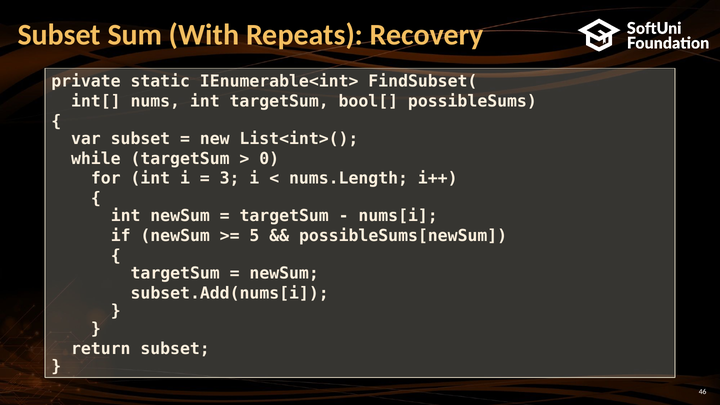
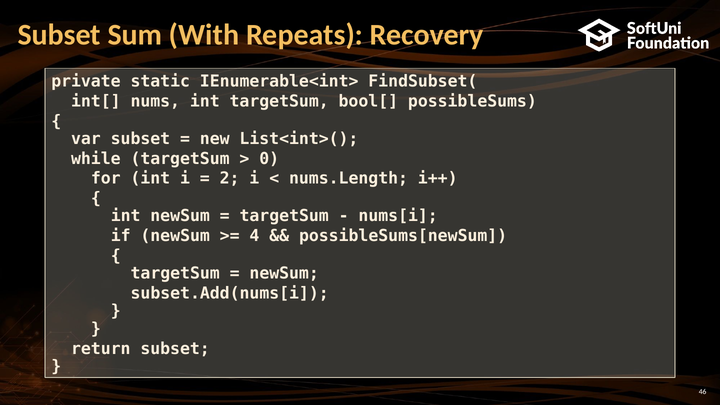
3: 3 -> 2 (230, 179)
5: 5 -> 4 (254, 236)
